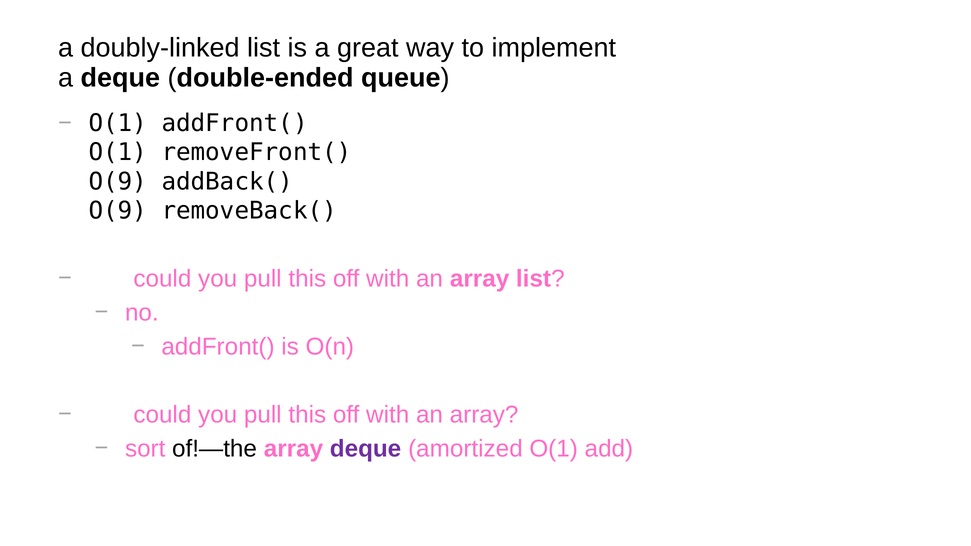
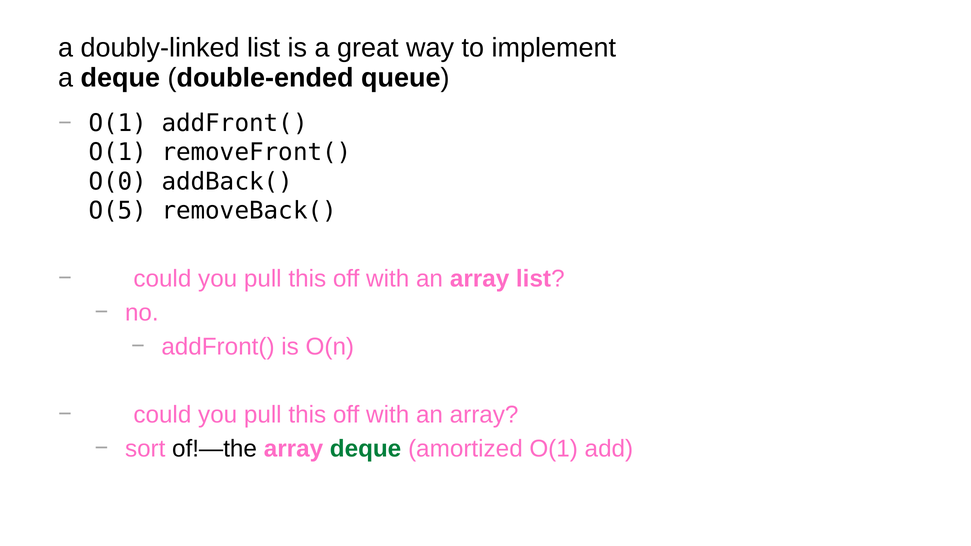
O(9: O(9 -> O(0 (118, 182)
O(9: O(9 -> O(5 (118, 211)
deque colour: purple -> green (366, 449)
